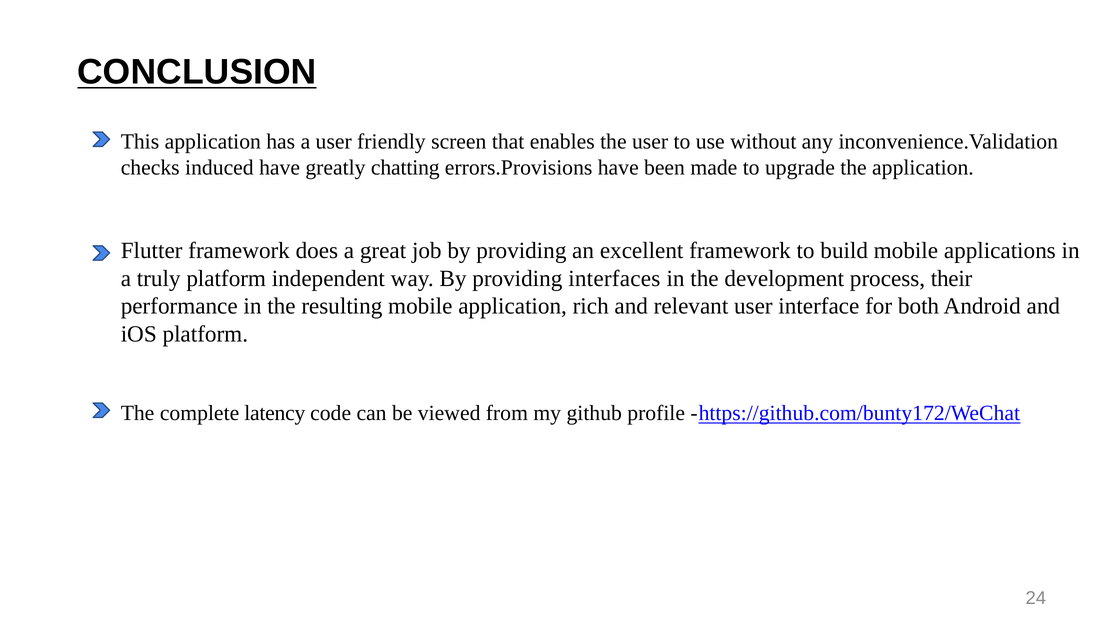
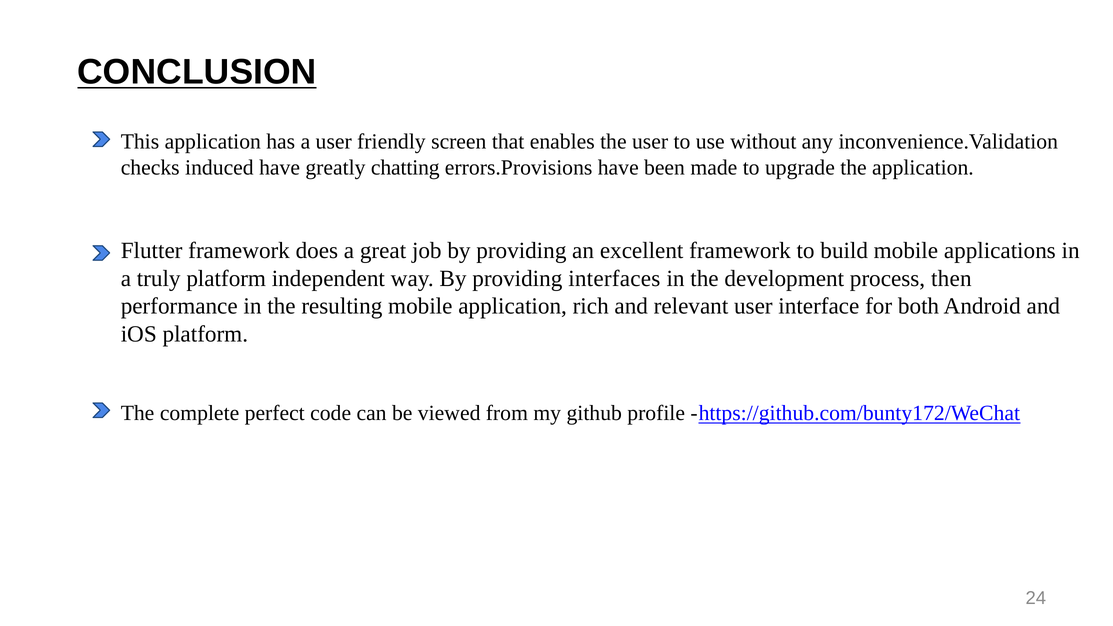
their: their -> then (951, 278)
latency: latency -> perfect (275, 413)
